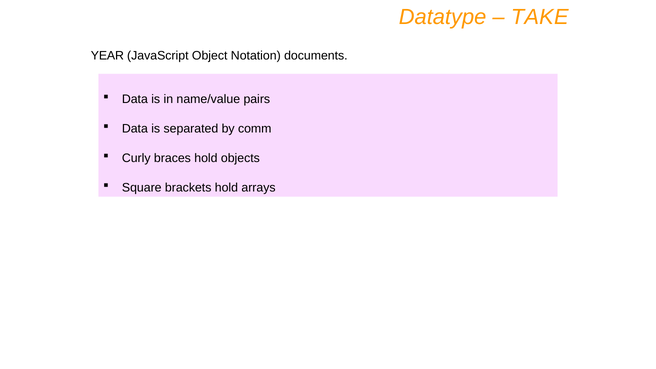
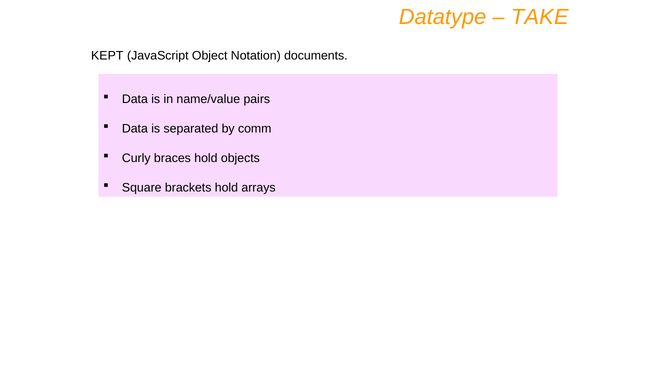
YEAR: YEAR -> KEPT (107, 56)
